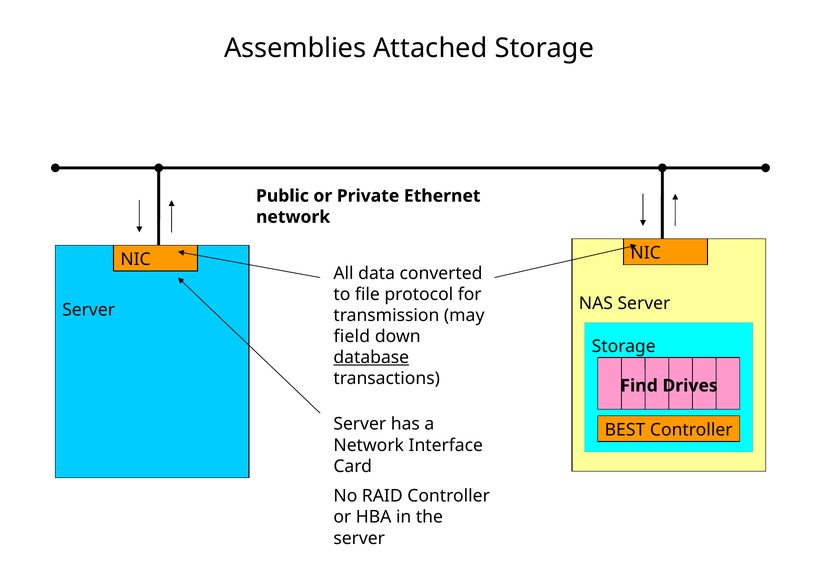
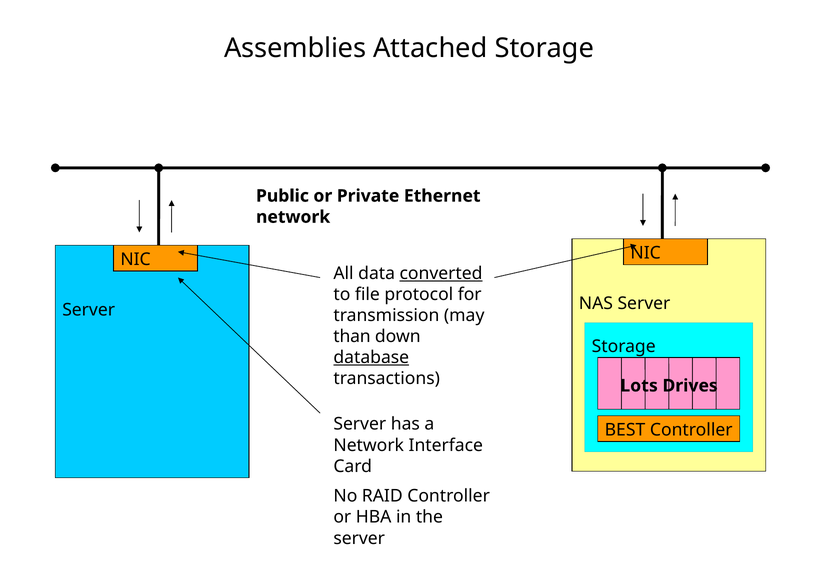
converted underline: none -> present (441, 273)
field: field -> than (352, 337)
Find: Find -> Lots (639, 386)
